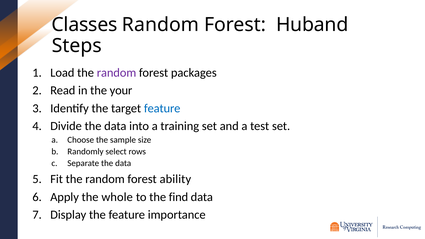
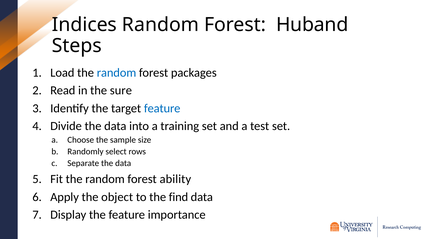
Classes: Classes -> Indices (84, 25)
random colour: purple -> blue (116, 73)
your: your -> sure (121, 90)
whole: whole -> object (117, 197)
